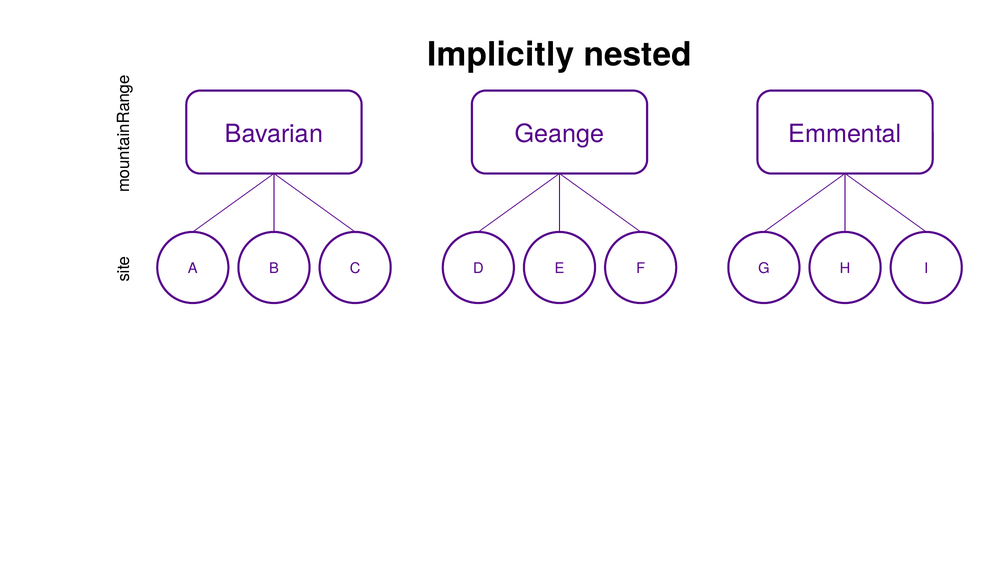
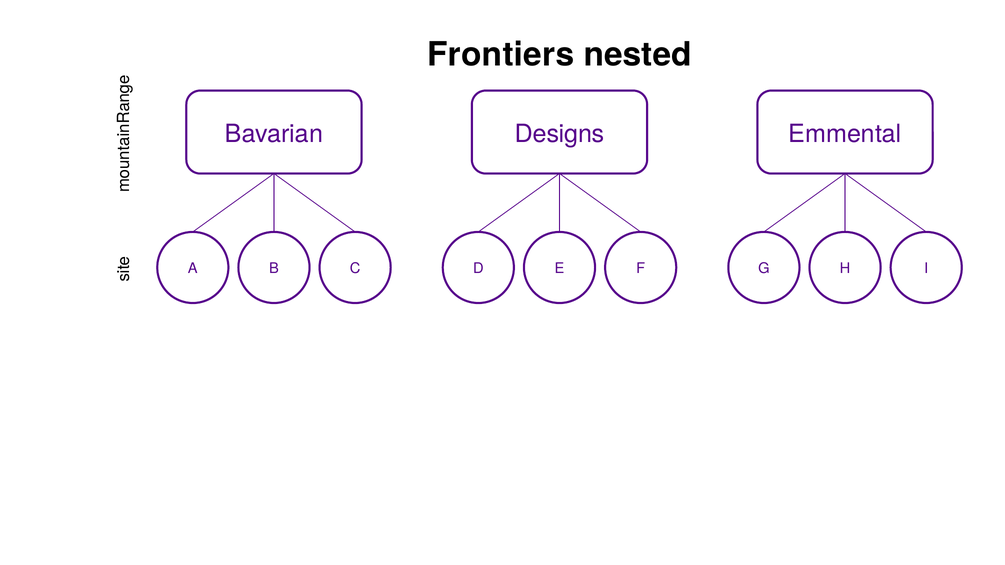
Implicitly: Implicitly -> Frontiers (501, 55)
Geange: Geange -> Designs (560, 134)
